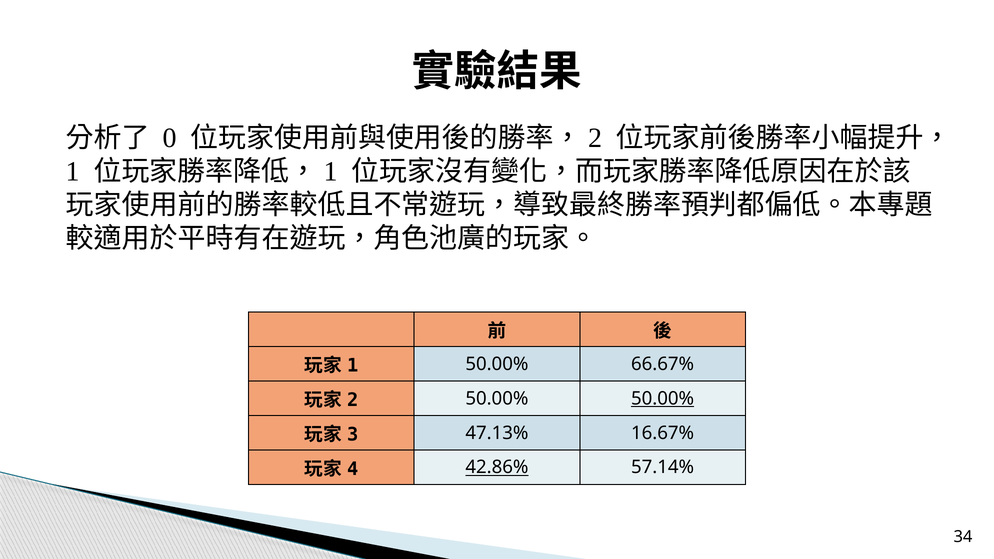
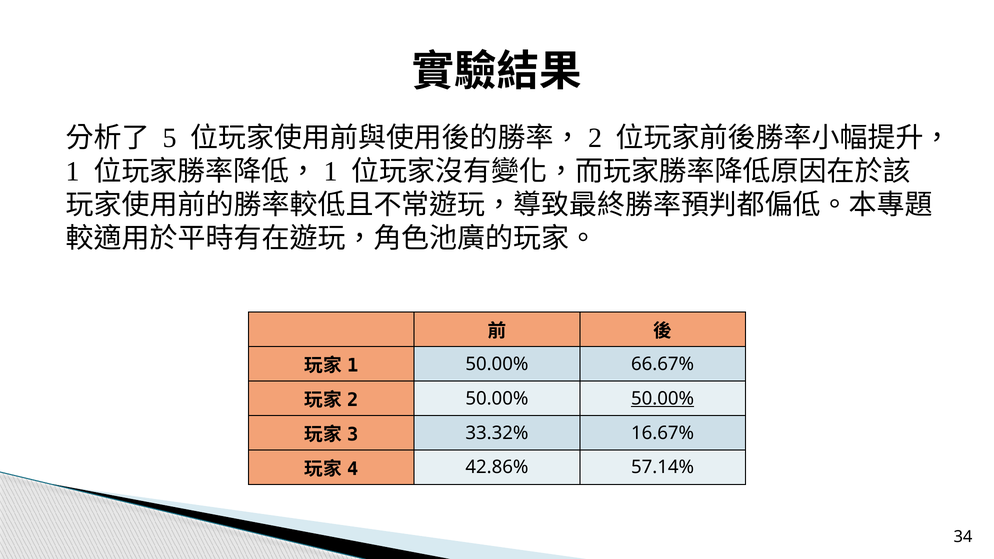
0: 0 -> 5 (170, 138)
47.13%: 47.13% -> 33.32% (497, 433)
42.86% underline: present -> none (497, 467)
